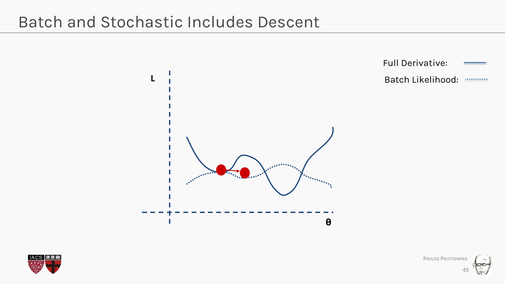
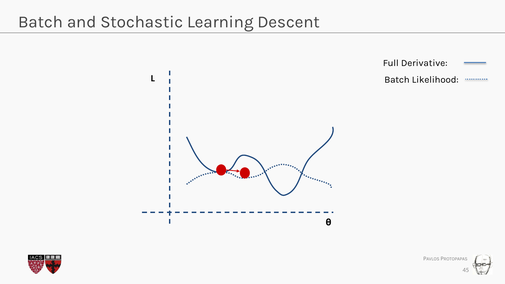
Includes: Includes -> Learning (220, 22)
